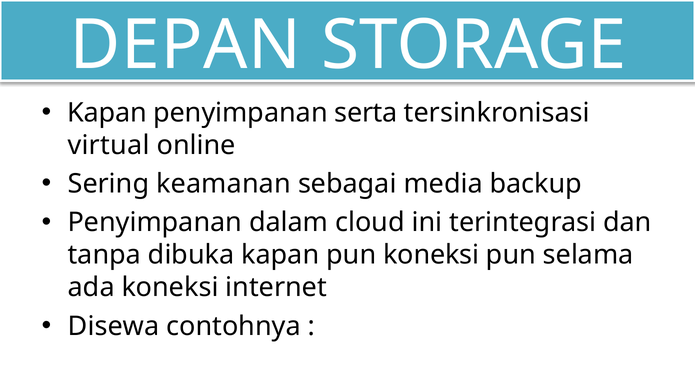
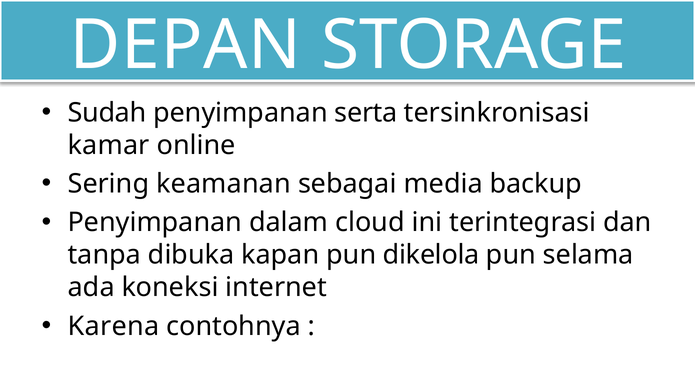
Kapan: Kapan -> Sudah (107, 113)
virtual: virtual -> kamar (109, 145)
pun koneksi: koneksi -> dikelola (431, 255)
Disewa: Disewa -> Karena (113, 326)
